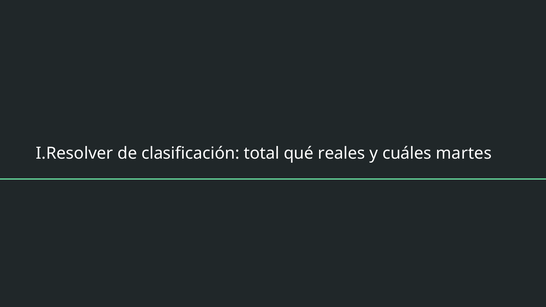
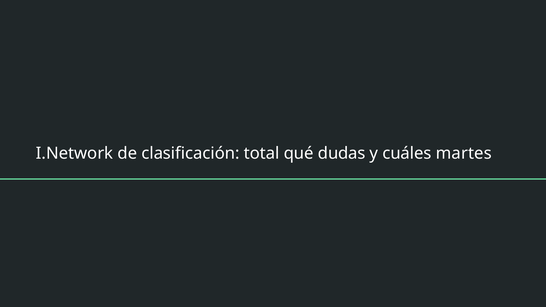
I.Resolver: I.Resolver -> I.Network (75, 153)
reales: reales -> dudas (342, 153)
